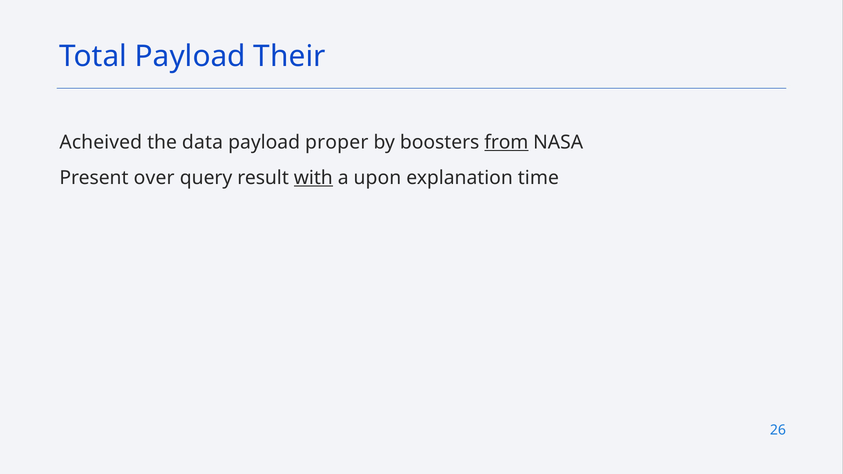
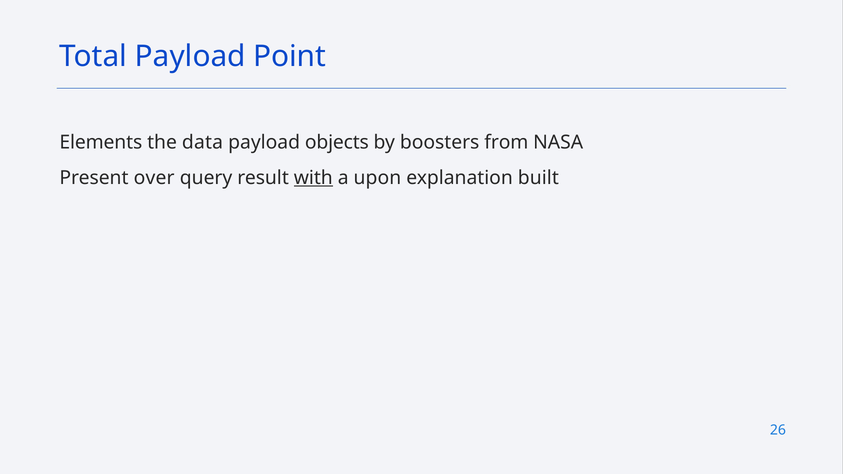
Their: Their -> Point (290, 56)
Acheived: Acheived -> Elements (101, 142)
proper: proper -> objects (337, 142)
from underline: present -> none (506, 142)
time: time -> built (538, 178)
